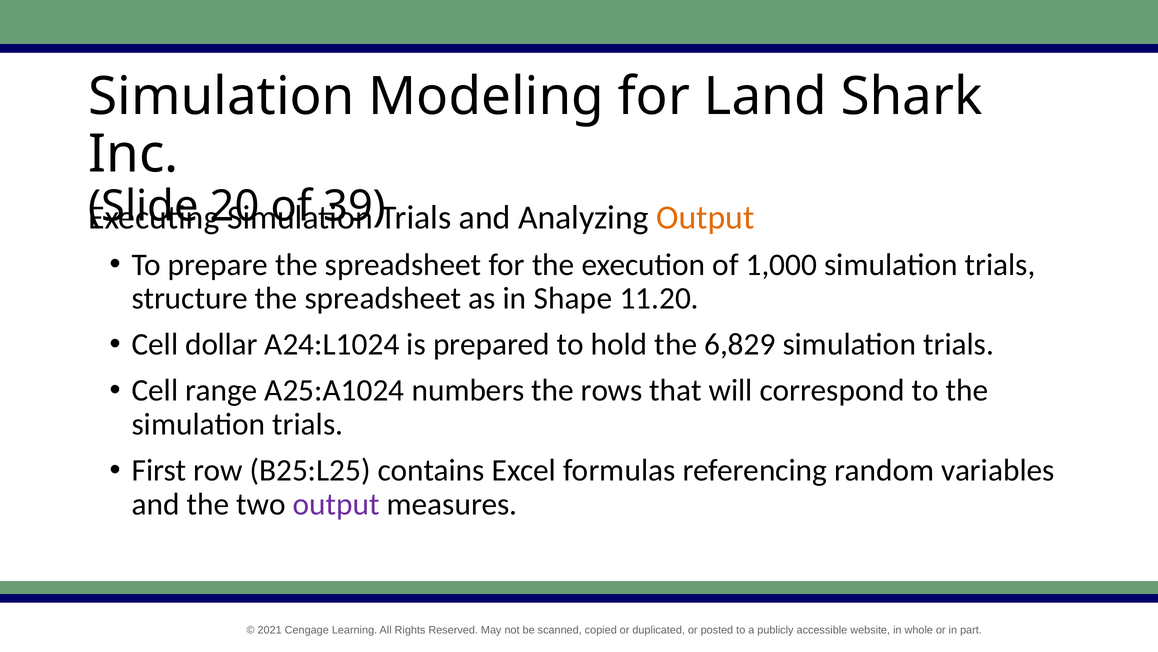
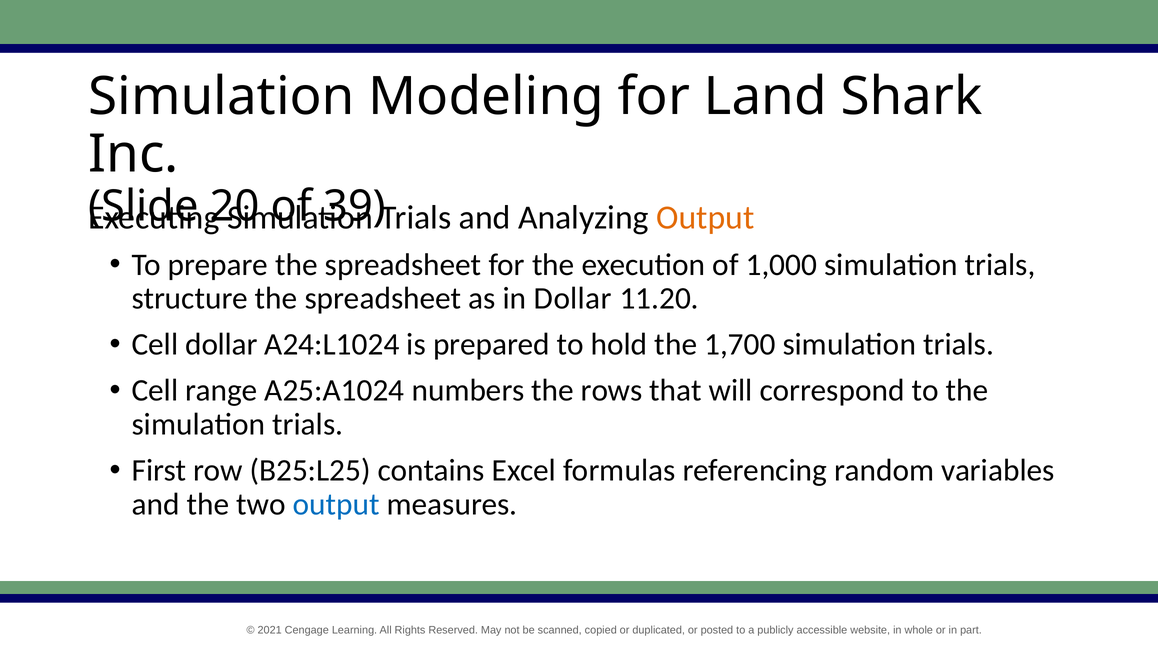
in Shape: Shape -> Dollar (573, 298)
6,829: 6,829 -> 1,700 (740, 344)
output colour: purple -> blue (336, 504)
